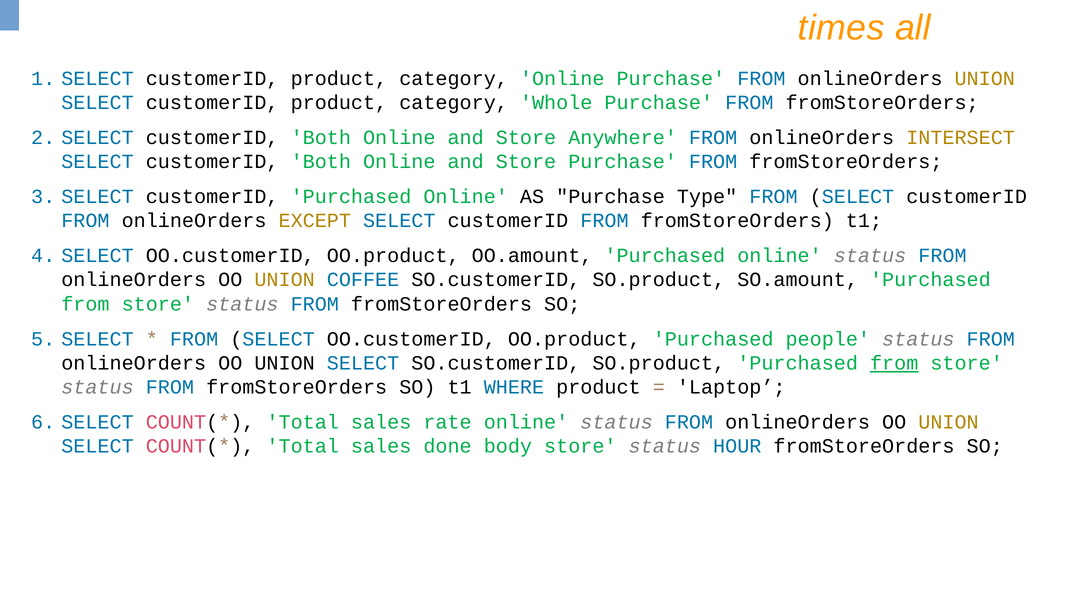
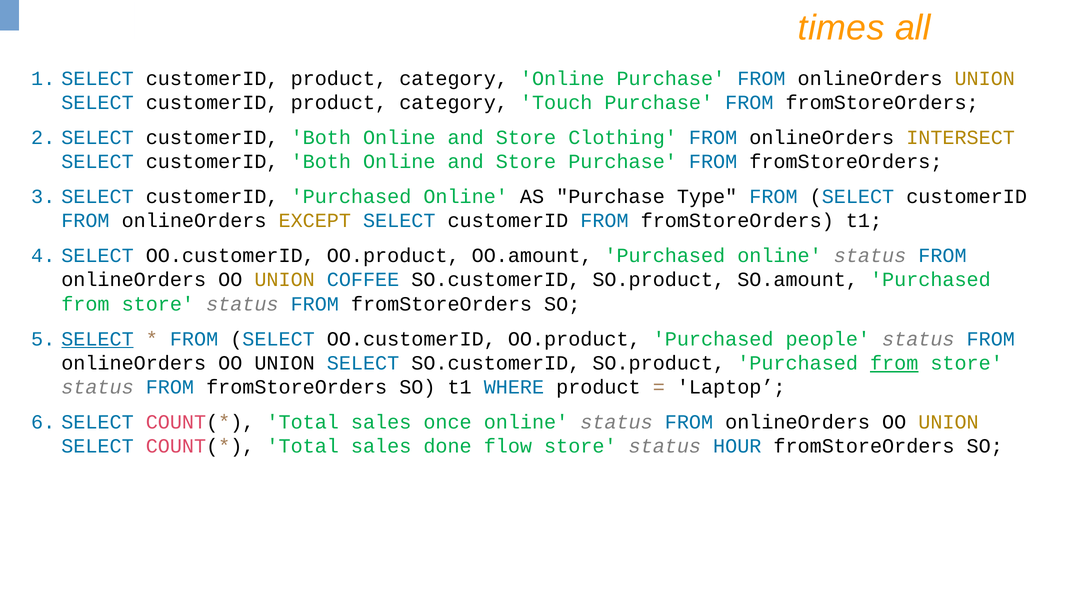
Whole: Whole -> Touch (556, 103)
Anywhere: Anywhere -> Clothing (623, 138)
SELECT underline: none -> present (97, 339)
rate: rate -> once (448, 422)
body: body -> flow (508, 446)
